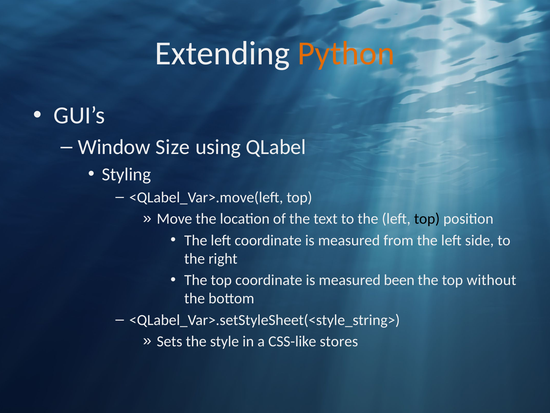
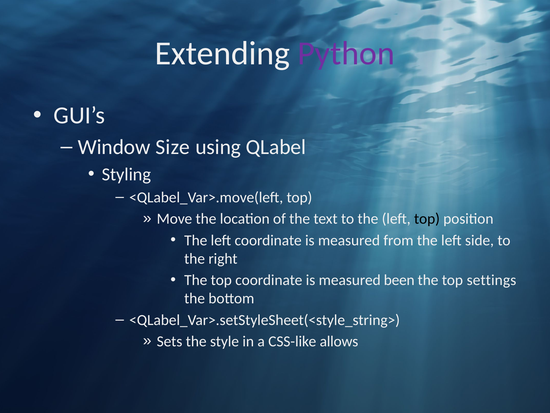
Python colour: orange -> purple (346, 53)
without: without -> settings (491, 280)
stores: stores -> allows (339, 341)
